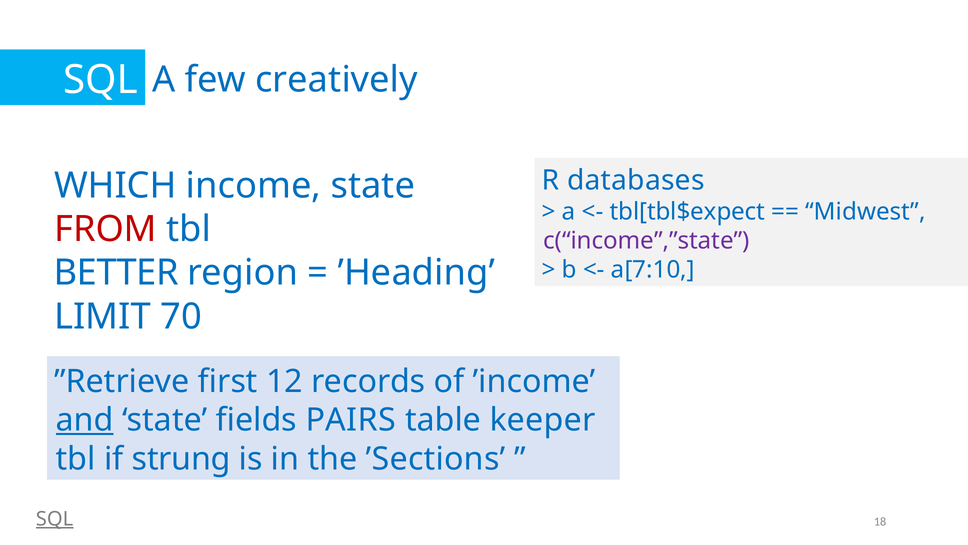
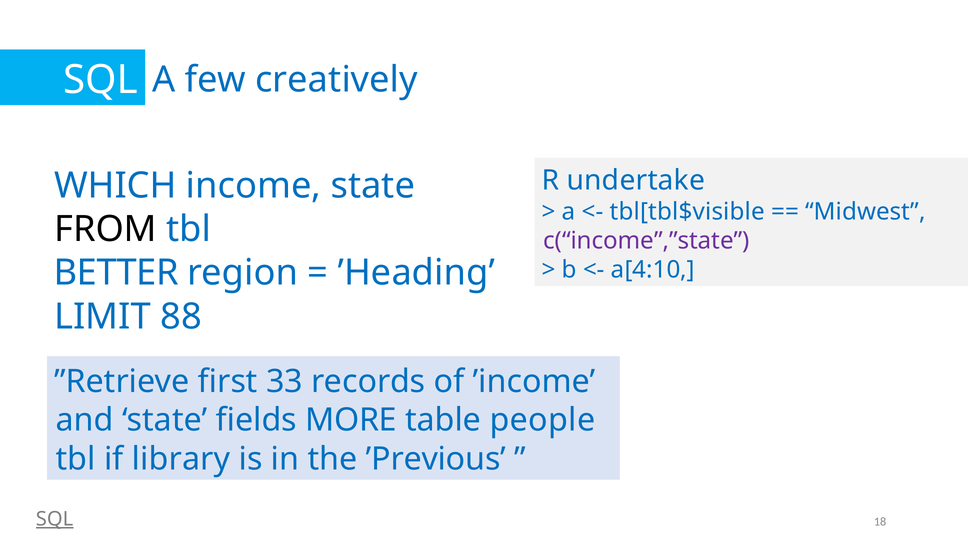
databases: databases -> undertake (636, 180)
tbl[tbl$expect: tbl[tbl$expect -> tbl[tbl$visible (687, 211)
FROM colour: red -> black (106, 229)
a[7:10: a[7:10 -> a[4:10 (653, 269)
70: 70 -> 88 (181, 316)
12: 12 -> 33 (285, 381)
and underline: present -> none (85, 420)
PAIRS: PAIRS -> MORE (351, 420)
keeper: keeper -> people (543, 420)
strung: strung -> library (181, 459)
’Sections: ’Sections -> ’Previous (436, 459)
